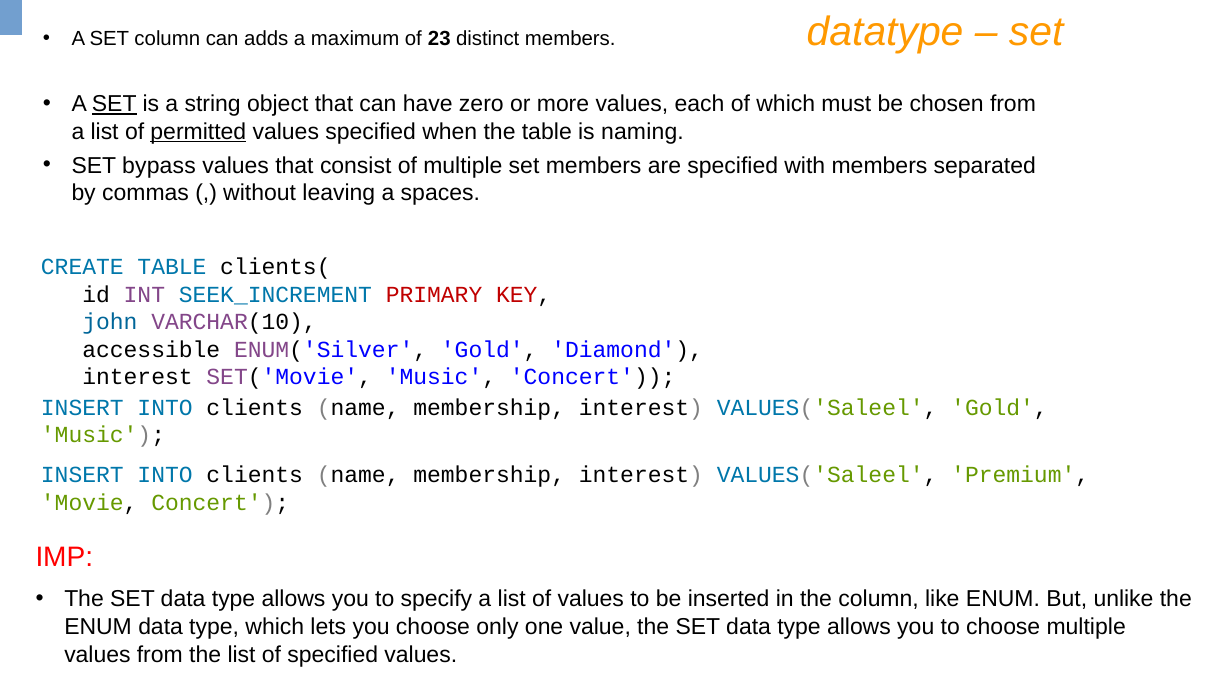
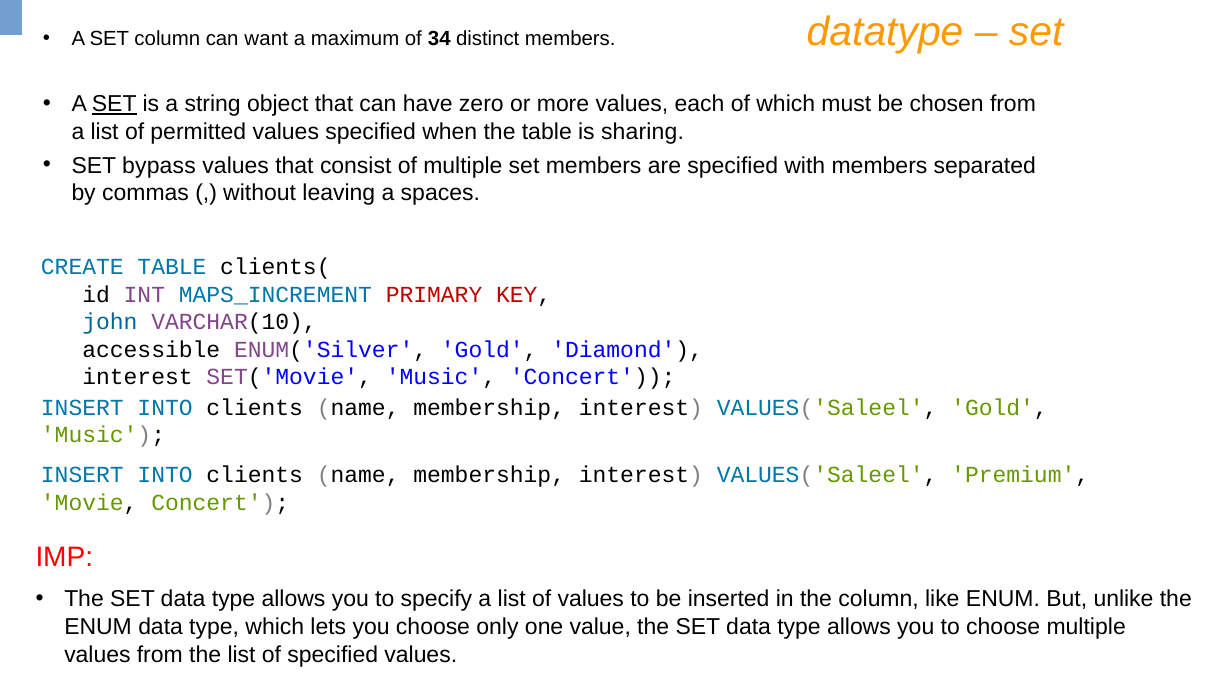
adds: adds -> want (266, 39)
23: 23 -> 34 (439, 39)
permitted underline: present -> none (198, 132)
naming: naming -> sharing (642, 132)
SEEK_INCREMENT: SEEK_INCREMENT -> MAPS_INCREMENT (275, 294)
